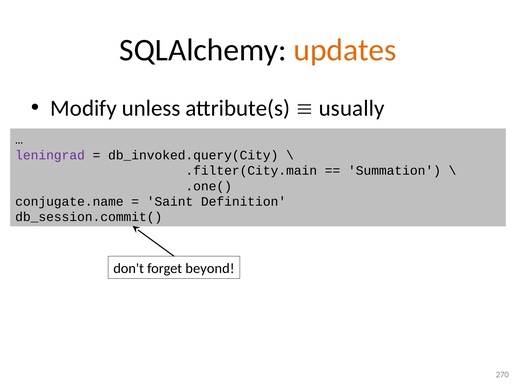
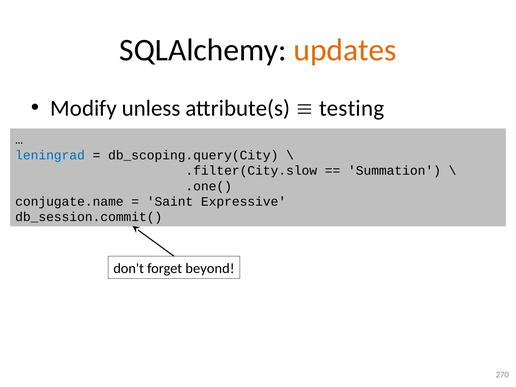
usually: usually -> testing (352, 108)
leningrad colour: purple -> blue (50, 155)
db_invoked.query(City: db_invoked.query(City -> db_scoping.query(City (193, 155)
.filter(City.main: .filter(City.main -> .filter(City.slow (251, 171)
Definition: Definition -> Expressive (244, 202)
